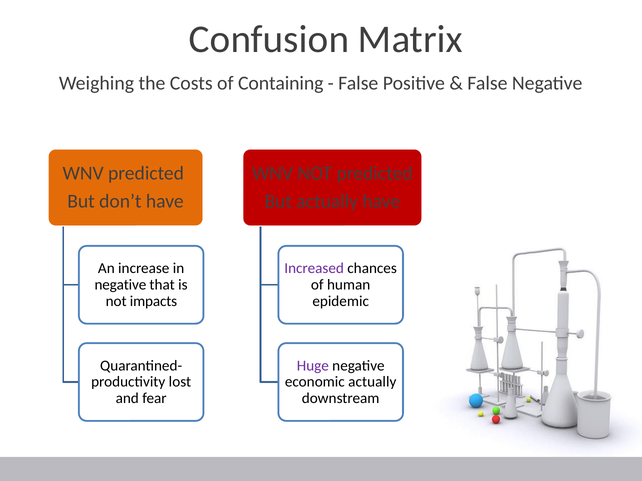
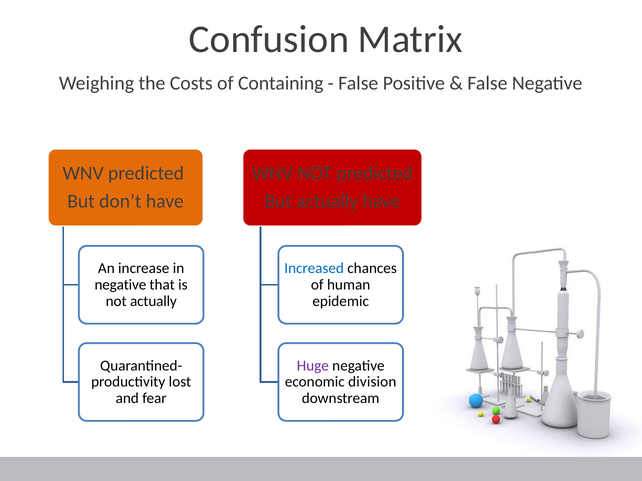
Increased colour: purple -> blue (314, 269)
not impacts: impacts -> actually (153, 301)
economic actually: actually -> division (372, 382)
